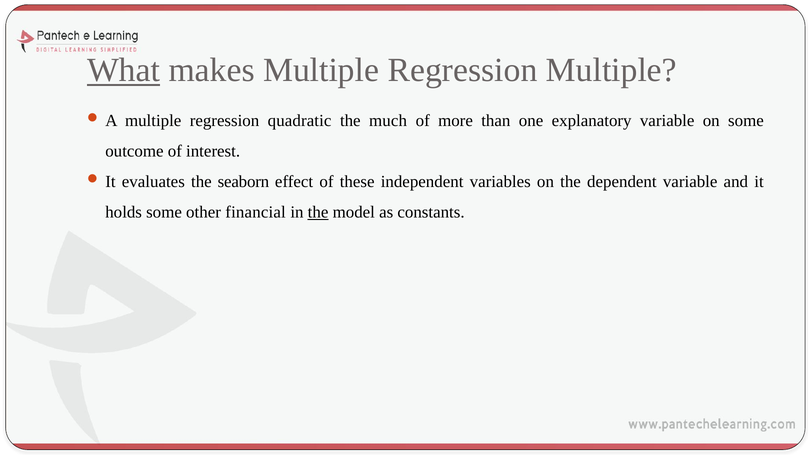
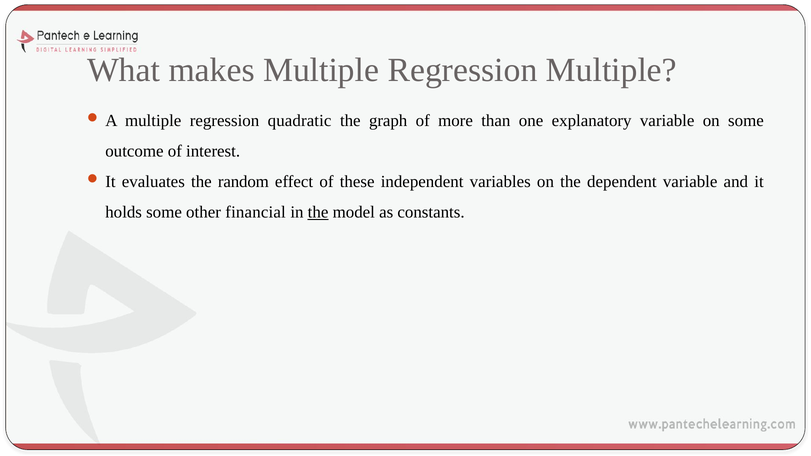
What underline: present -> none (124, 70)
much: much -> graph (388, 121)
seaborn: seaborn -> random (243, 182)
